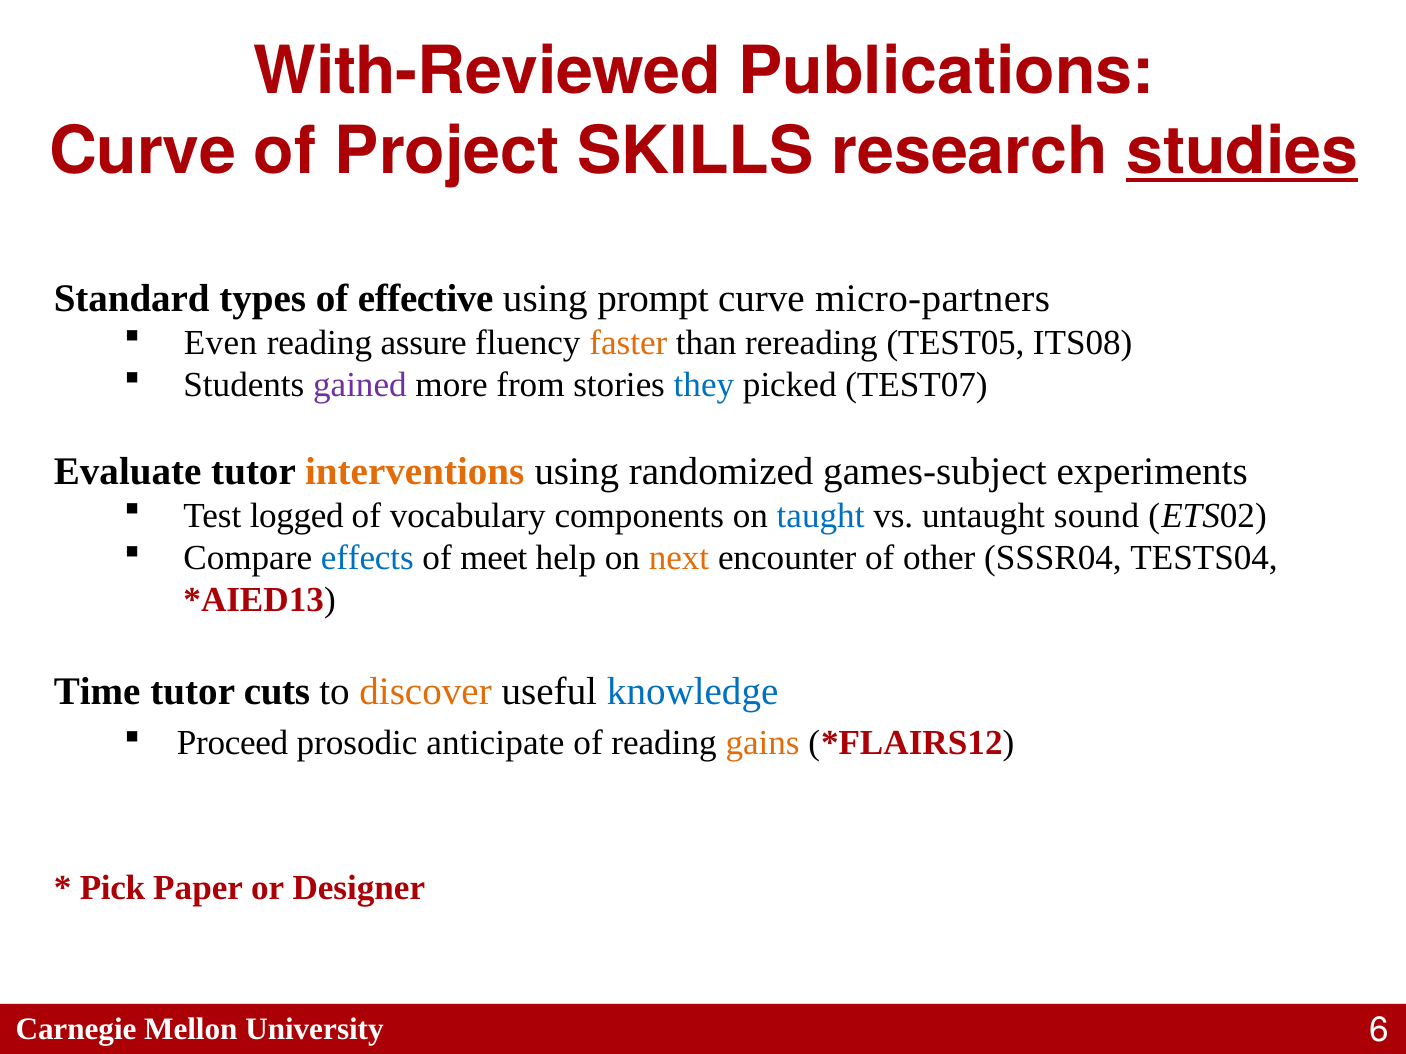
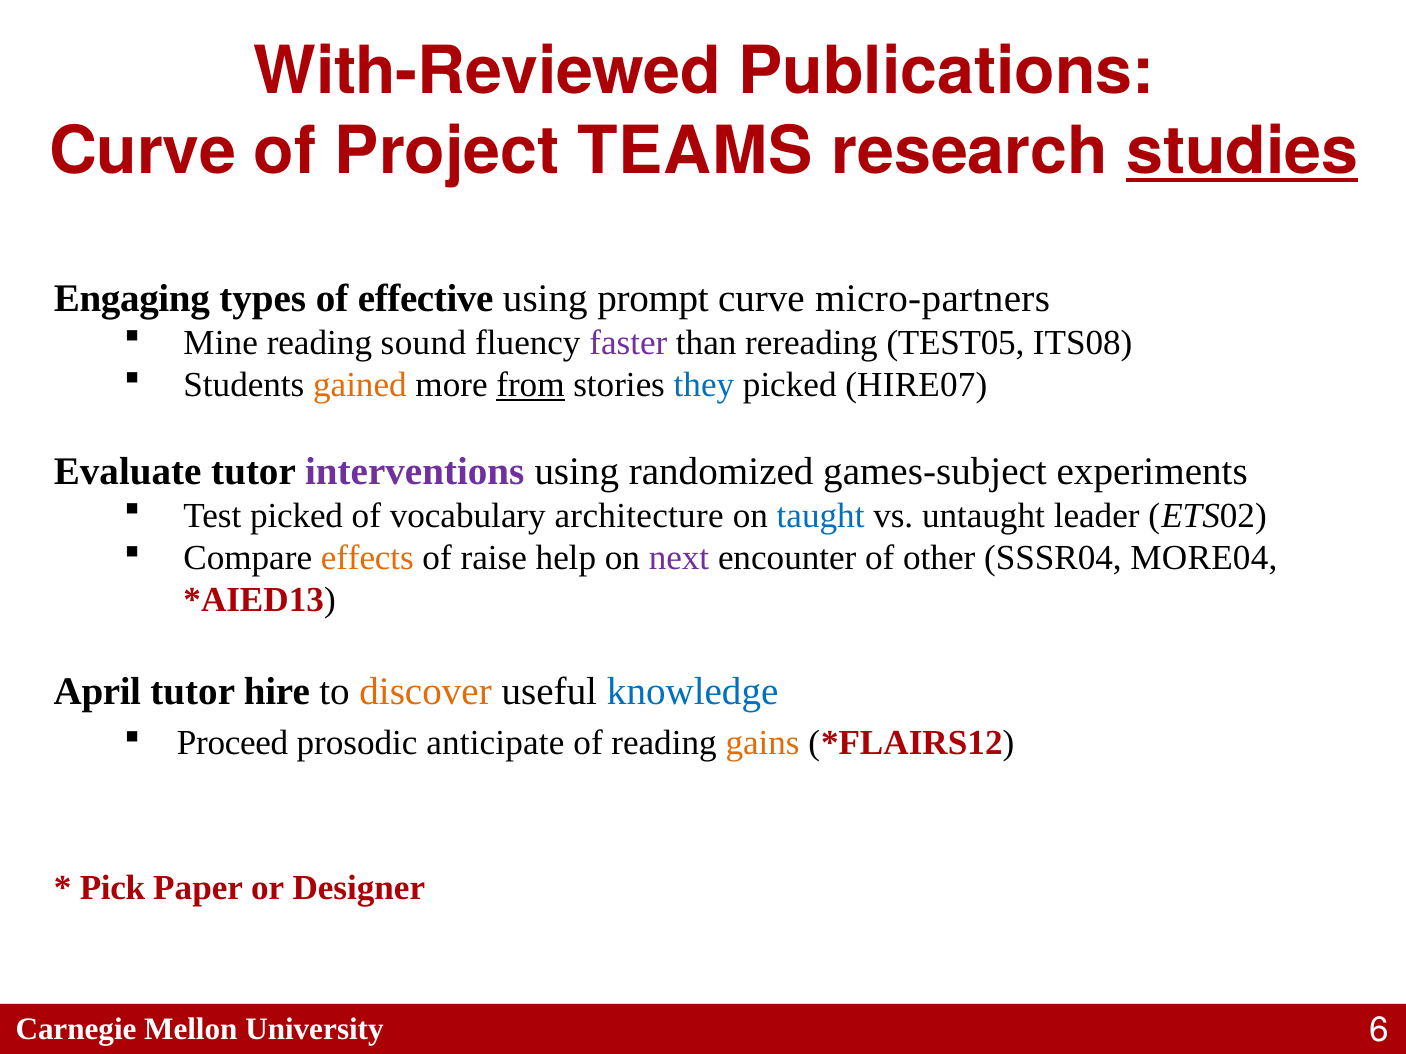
SKILLS: SKILLS -> TEAMS (695, 151)
Standard: Standard -> Engaging (132, 299)
Even: Even -> Mine (221, 343)
assure: assure -> sound (423, 343)
faster colour: orange -> purple (628, 343)
gained colour: purple -> orange (360, 385)
from underline: none -> present (530, 385)
TEST07: TEST07 -> HIRE07 (916, 385)
interventions colour: orange -> purple (415, 472)
Test logged: logged -> picked (297, 516)
components: components -> architecture (639, 516)
sound: sound -> leader (1097, 516)
effects colour: blue -> orange (367, 558)
meet: meet -> raise (494, 558)
next colour: orange -> purple (679, 558)
TESTS04: TESTS04 -> MORE04 (1204, 558)
Time: Time -> April (97, 692)
cuts: cuts -> hire (277, 692)
